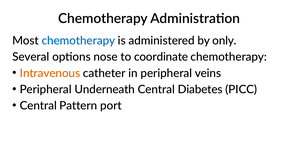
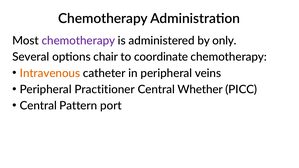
chemotherapy colour: blue -> purple (78, 41)
nose: nose -> chair (106, 57)
Underneath: Underneath -> Practitioner (105, 90)
Diabetes: Diabetes -> Whether (200, 90)
